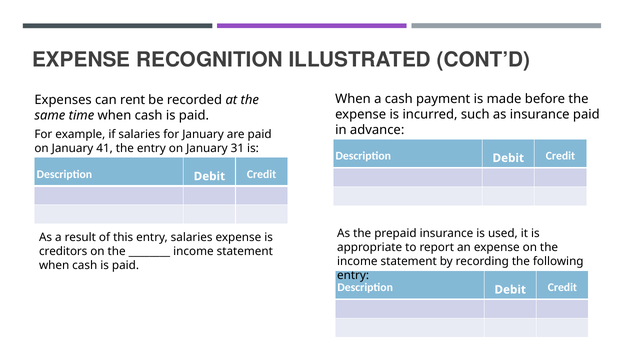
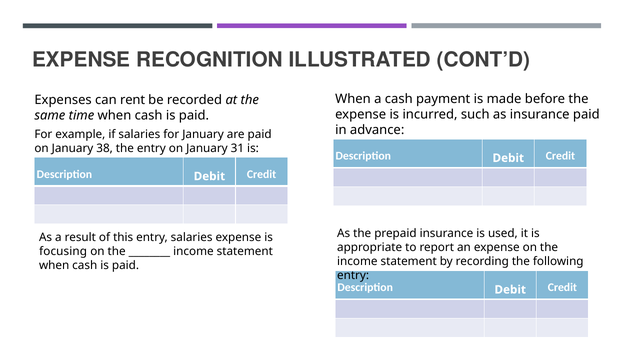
41: 41 -> 38 (105, 148)
creditors: creditors -> focusing (63, 251)
